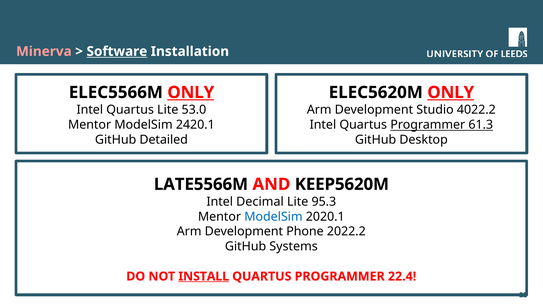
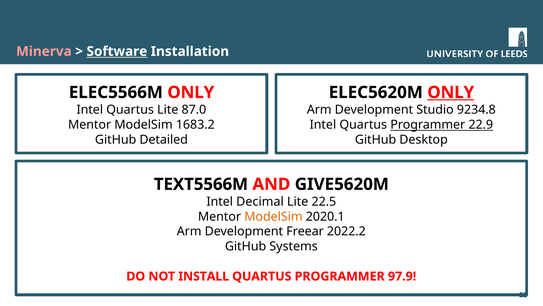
ONLY underline: present -> none (191, 92)
53.0: 53.0 -> 87.0 (194, 110)
4022.2: 4022.2 -> 9234.8 (476, 110)
2420.1: 2420.1 -> 1683.2 (195, 124)
61.3: 61.3 -> 22.9 (481, 124)
LATE5566M: LATE5566M -> TEXT5566M (201, 184)
KEEP5620M: KEEP5620M -> GIVE5620M (342, 184)
95.3: 95.3 -> 22.5 (324, 201)
ModelSim colour: blue -> orange (273, 216)
Phone: Phone -> Freear (305, 231)
INSTALL underline: present -> none (204, 276)
22.4: 22.4 -> 97.9 (402, 276)
